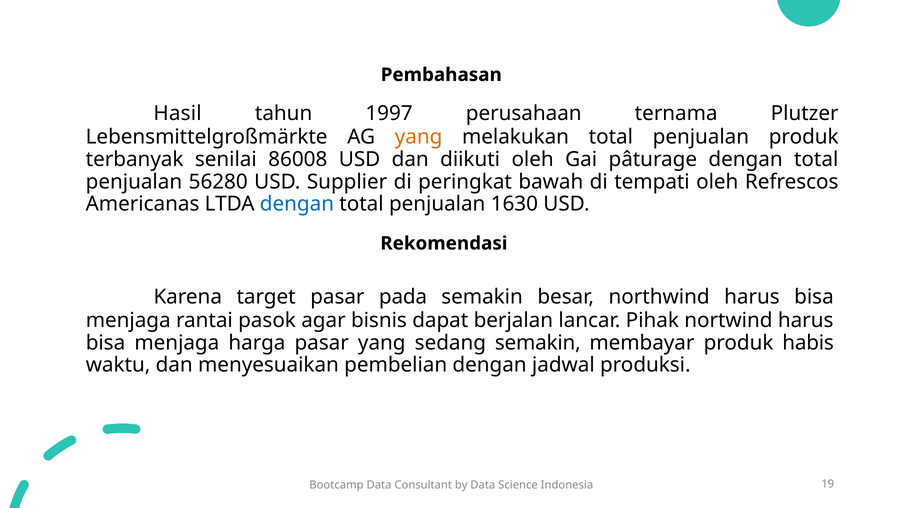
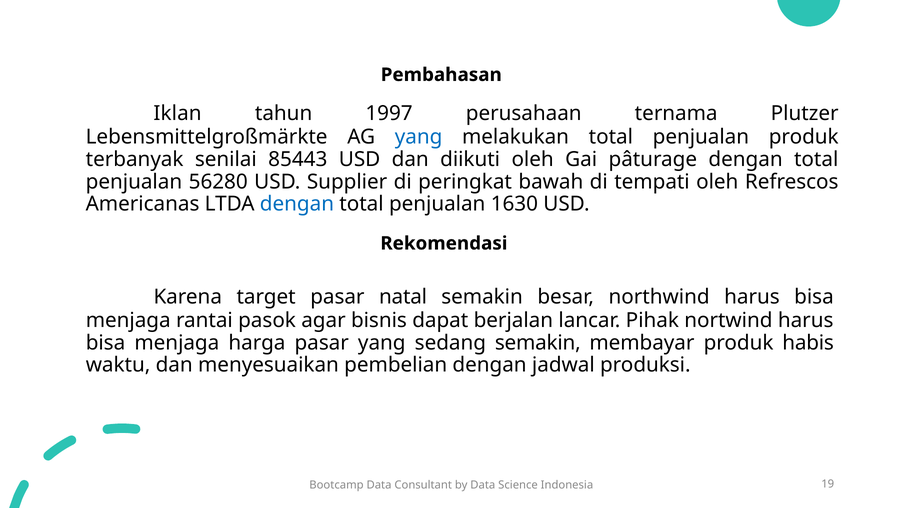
Hasil: Hasil -> Iklan (178, 114)
yang colour: orange -> blue (419, 137)
86008: 86008 -> 85443 (298, 159)
pada: pada -> natal (403, 297)
